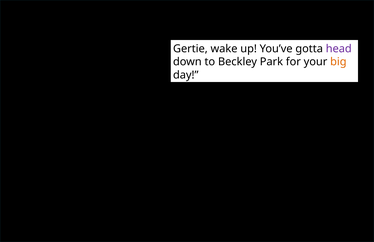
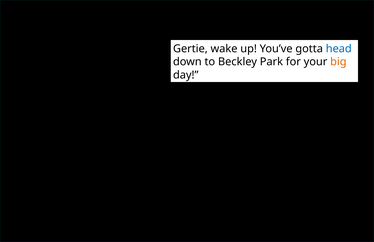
head colour: purple -> blue (339, 49)
